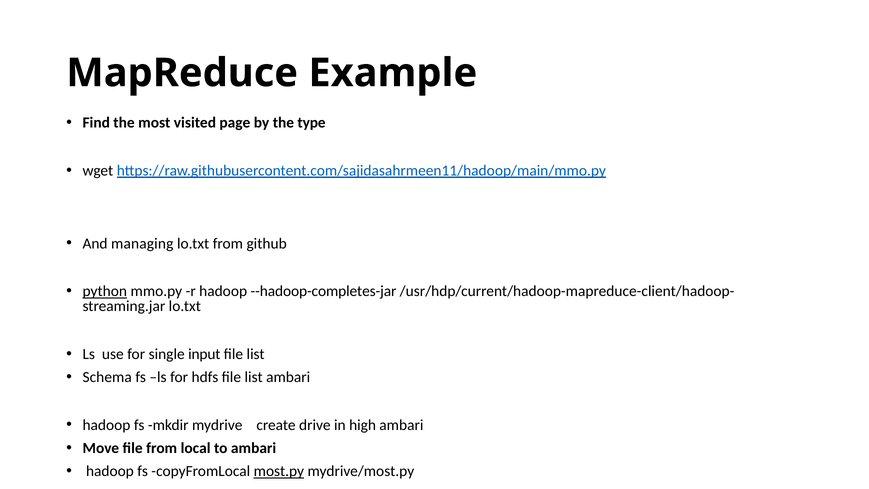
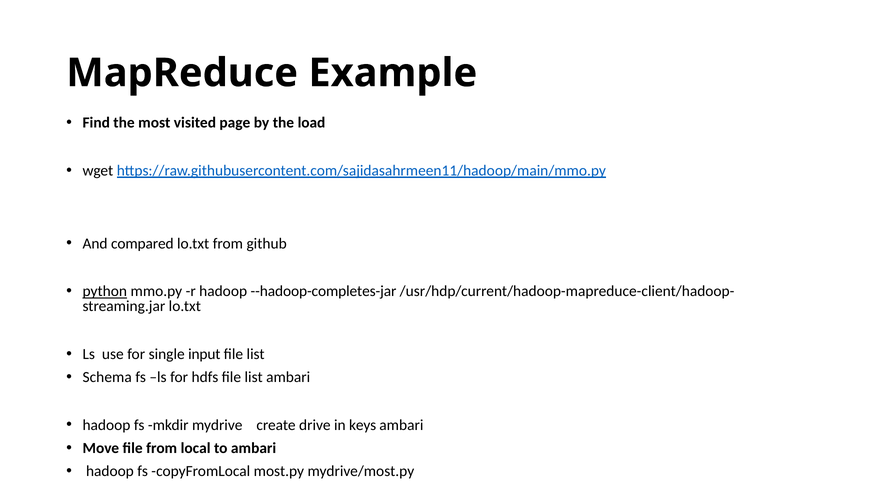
type: type -> load (311, 123)
managing: managing -> compared (142, 243)
high: high -> keys (363, 425)
most.py underline: present -> none (279, 471)
